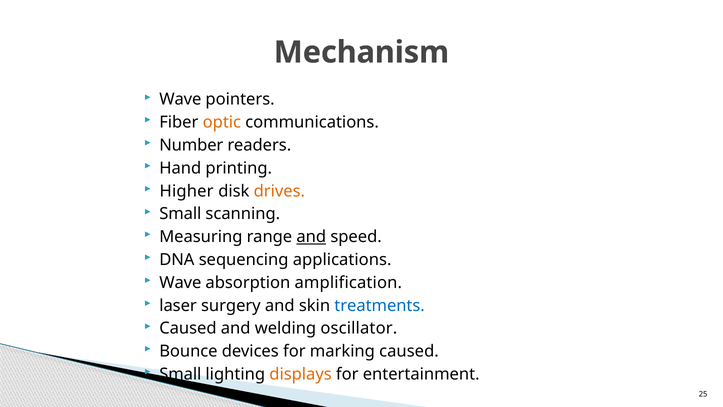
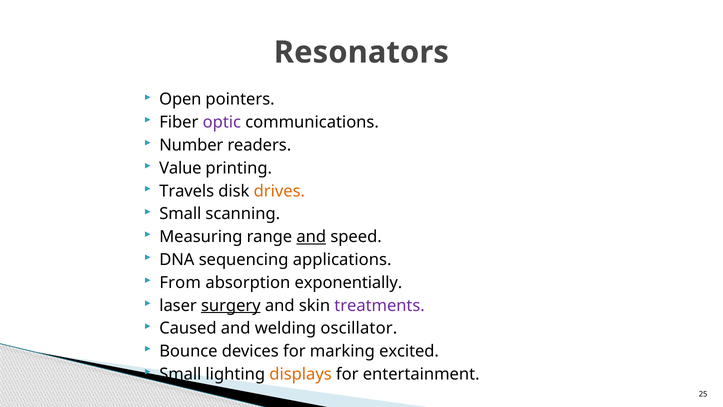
Mechanism: Mechanism -> Resonators (361, 52)
Wave: Wave -> Open (180, 99)
optic colour: orange -> purple (222, 122)
Hand: Hand -> Value (180, 168)
Higher: Higher -> Travels (187, 191)
Wave: Wave -> From (180, 282)
amplification: amplification -> exponentially (348, 282)
surgery underline: none -> present (231, 305)
treatments colour: blue -> purple (380, 305)
marking caused: caused -> excited (409, 351)
